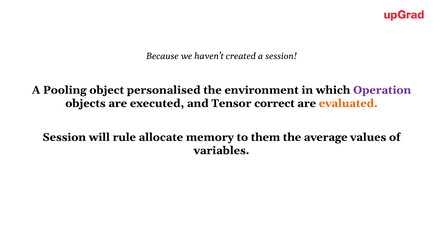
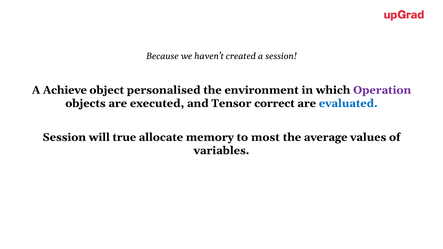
Pooling: Pooling -> Achieve (65, 90)
evaluated colour: orange -> blue (348, 104)
rule: rule -> true (124, 137)
them: them -> most (265, 137)
